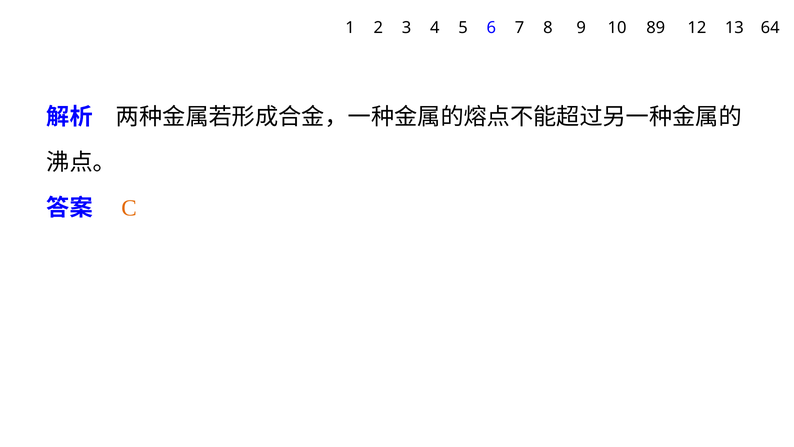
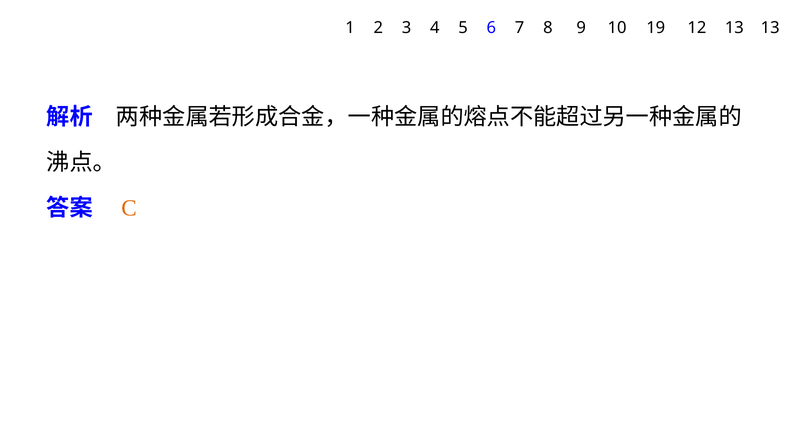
89: 89 -> 19 (656, 28)
13 64: 64 -> 13 (770, 28)
